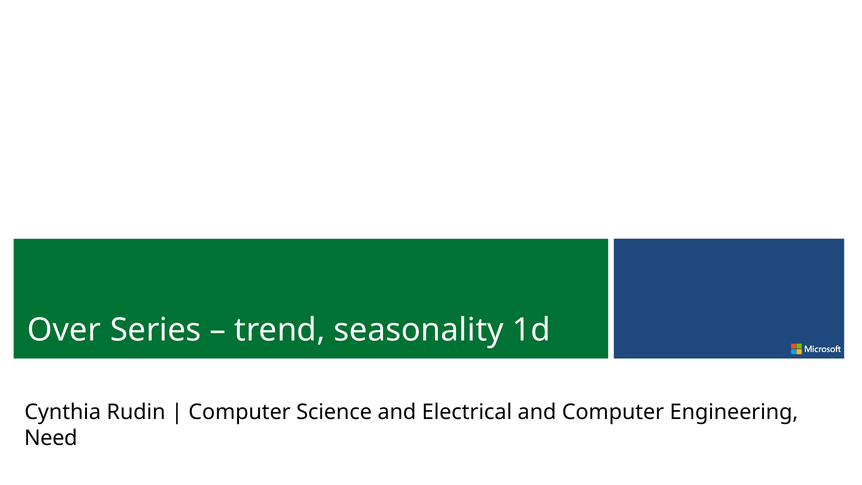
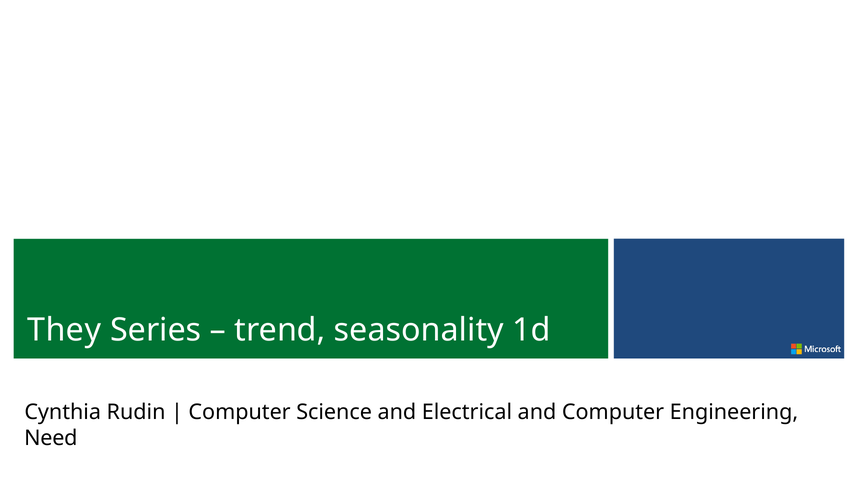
Over: Over -> They (64, 330)
